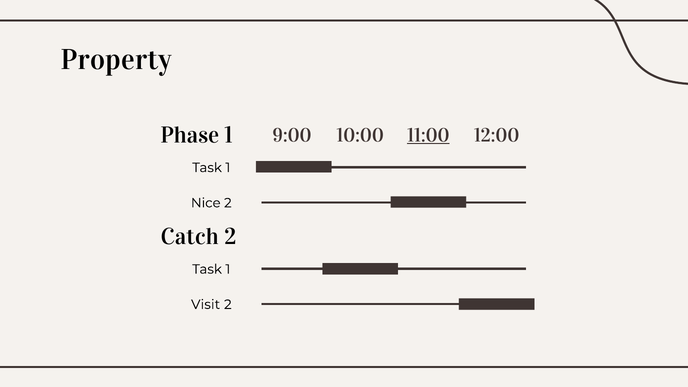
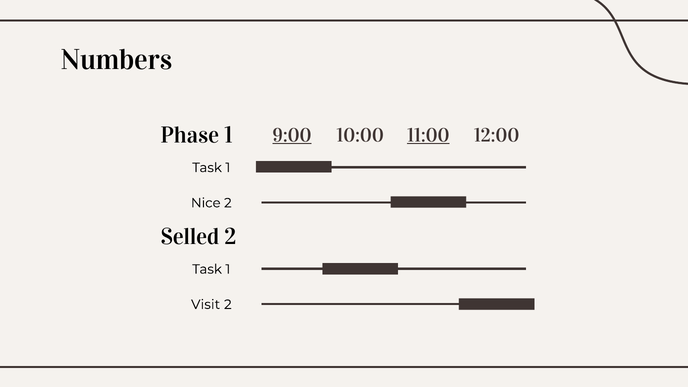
Property: Property -> Numbers (117, 60)
9:00 underline: none -> present (292, 135)
Catch: Catch -> Selled (190, 237)
